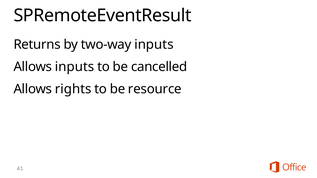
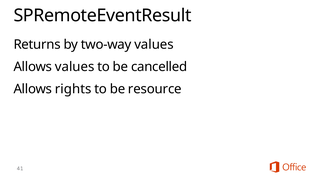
two-way inputs: inputs -> values (154, 45)
Allows inputs: inputs -> values (75, 67)
